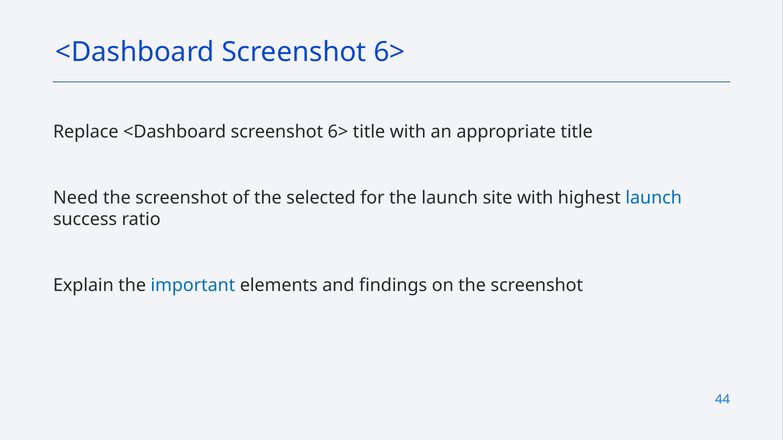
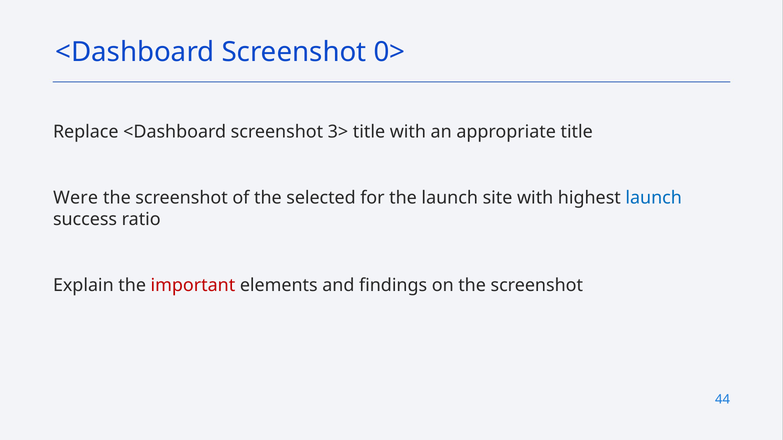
6>: 6> -> 0> (389, 52)
Replace <Dashboard screenshot 6>: 6> -> 3> (338, 132)
Need: Need -> Were (76, 198)
important colour: blue -> red (193, 285)
